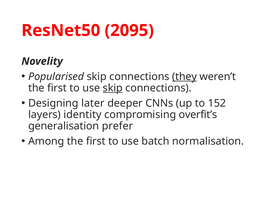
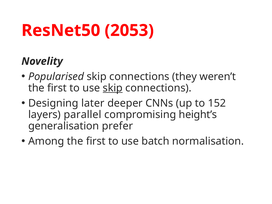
2095: 2095 -> 2053 (129, 30)
they underline: present -> none (184, 77)
identity: identity -> parallel (83, 115)
overfit’s: overfit’s -> height’s (198, 115)
